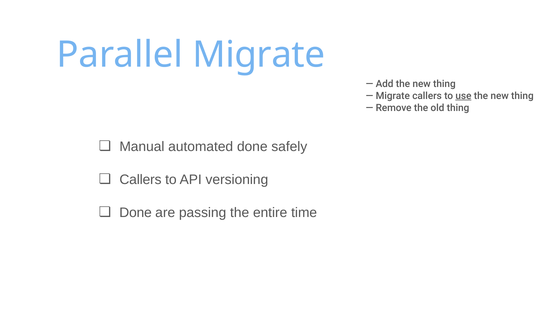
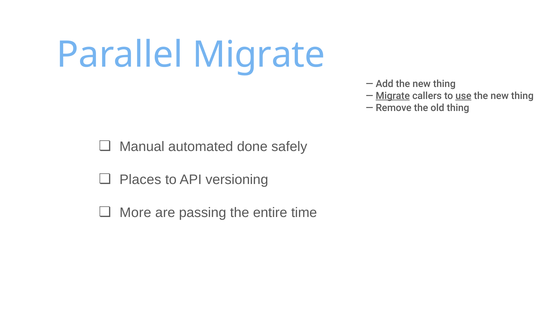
Migrate underline: none -> present (393, 96)
Callers: Callers -> Places (140, 180)
Done: Done -> More (135, 213)
